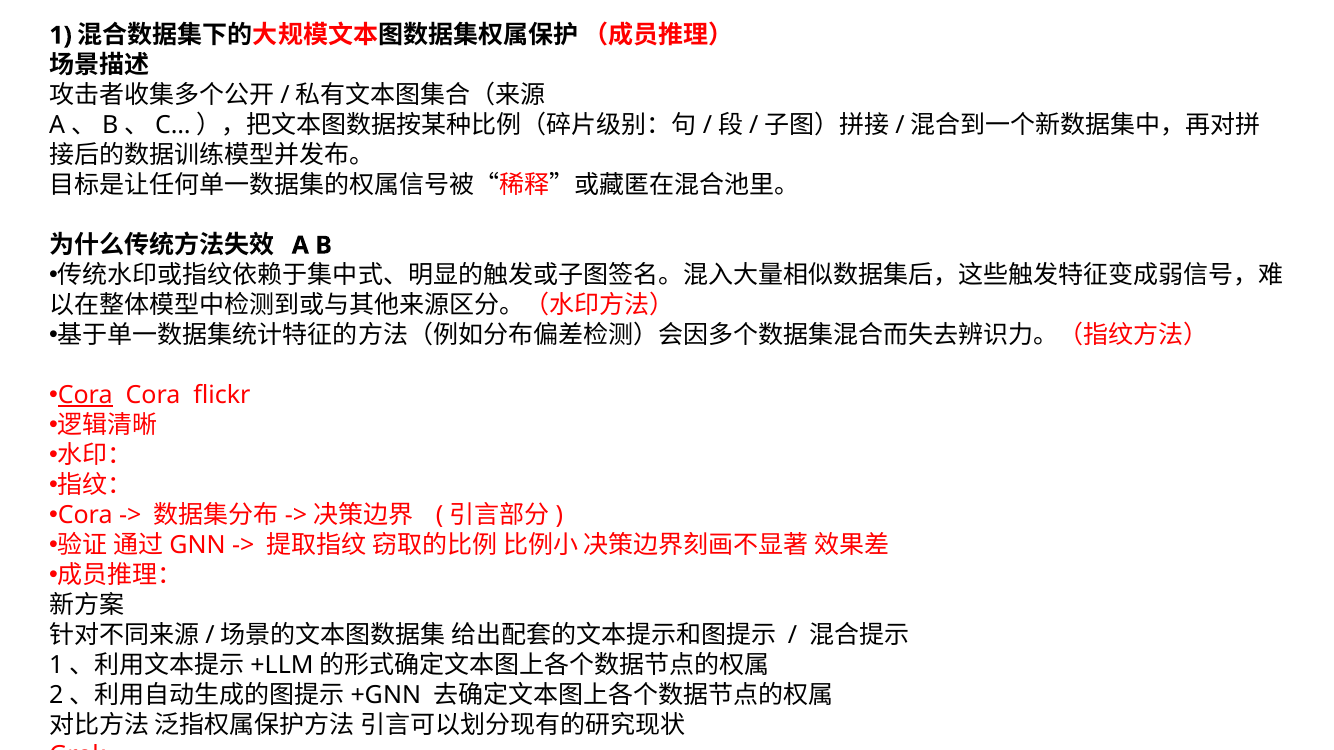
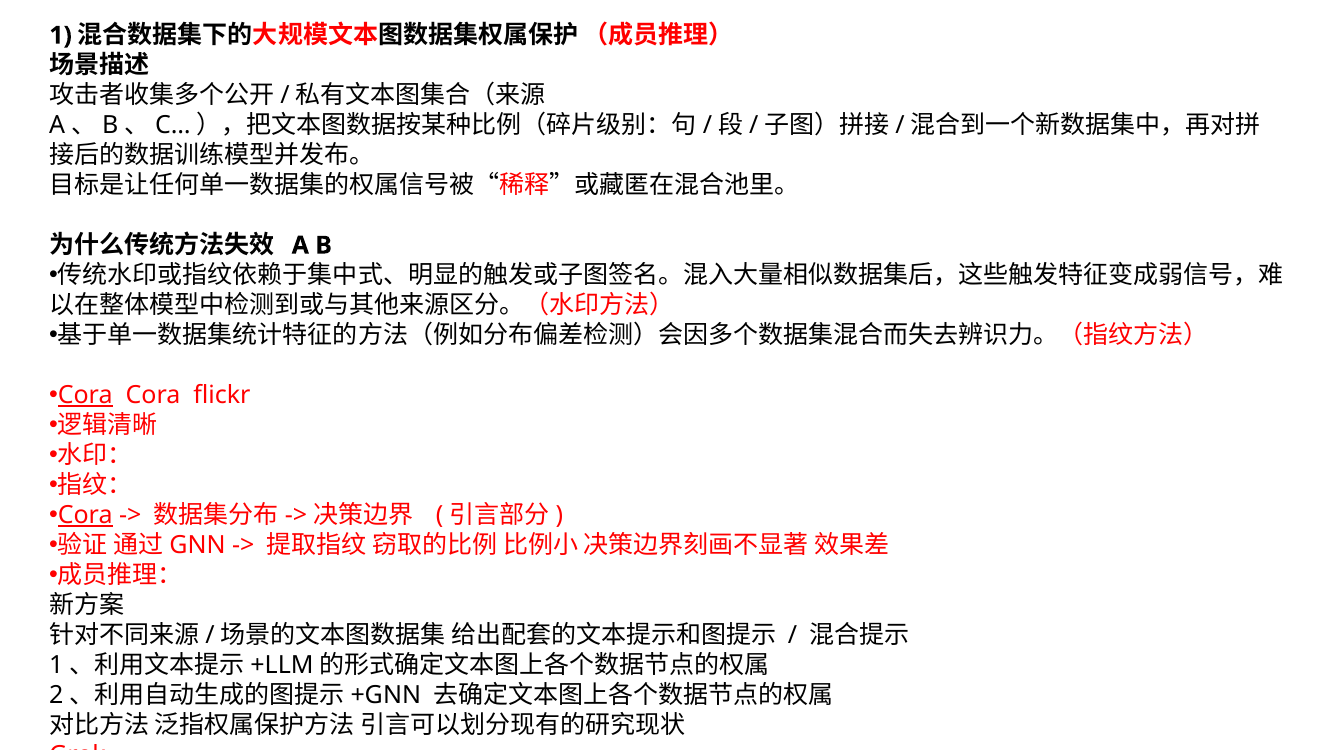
Cora underline: none -> present (85, 516)
